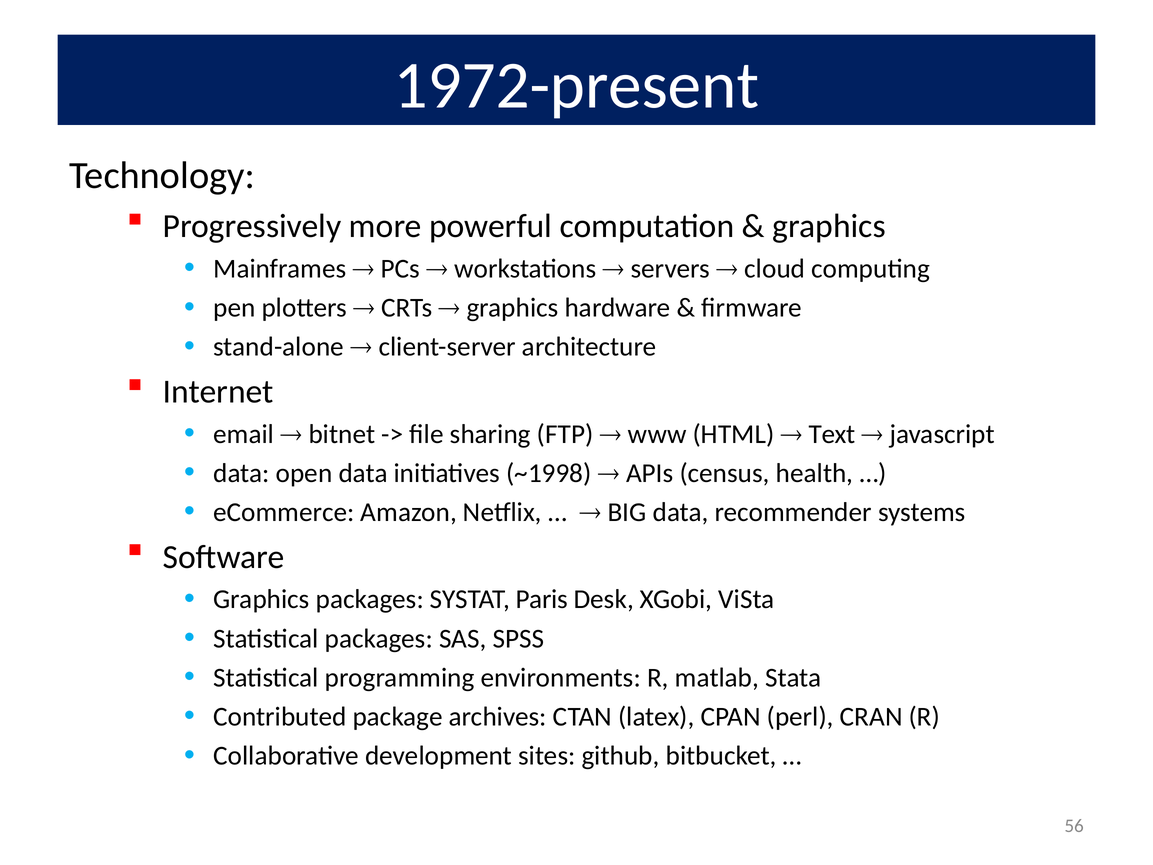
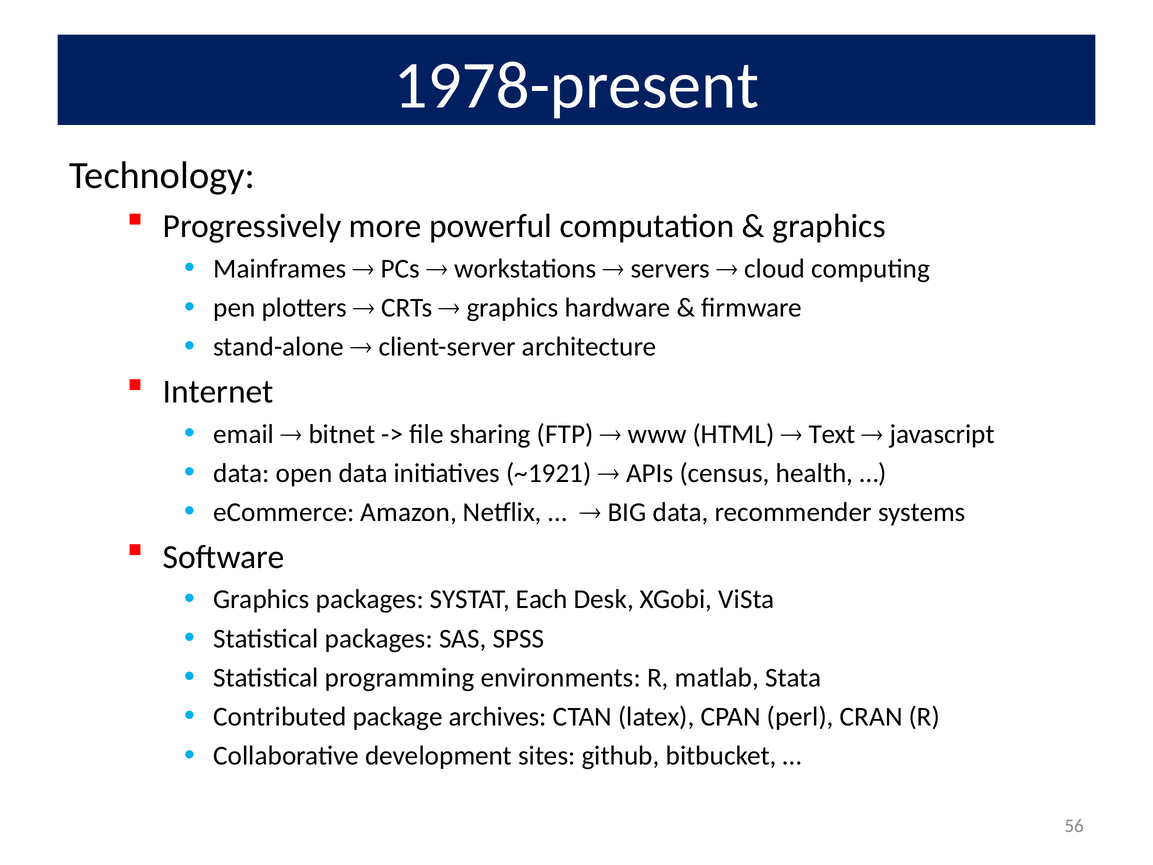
1972-present: 1972-present -> 1978-present (576, 85)
~1998: ~1998 -> ~1921 (549, 473)
Paris: Paris -> Each (542, 599)
